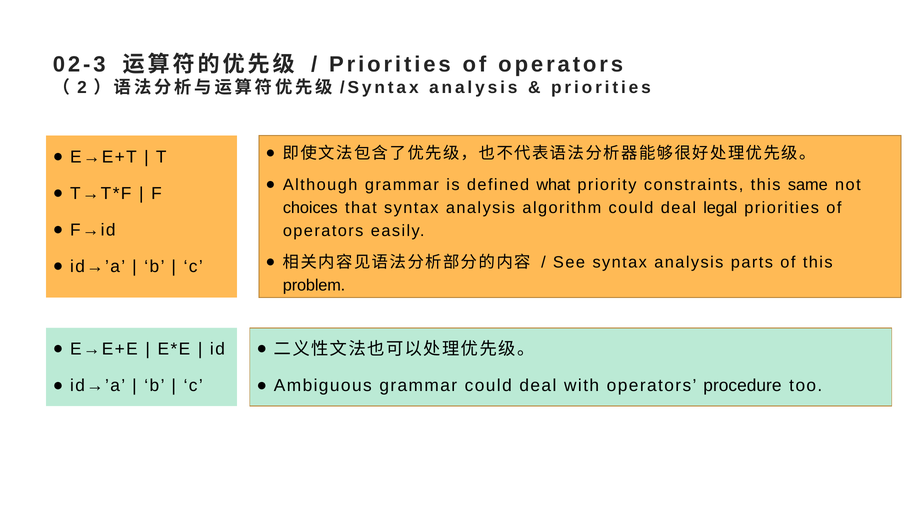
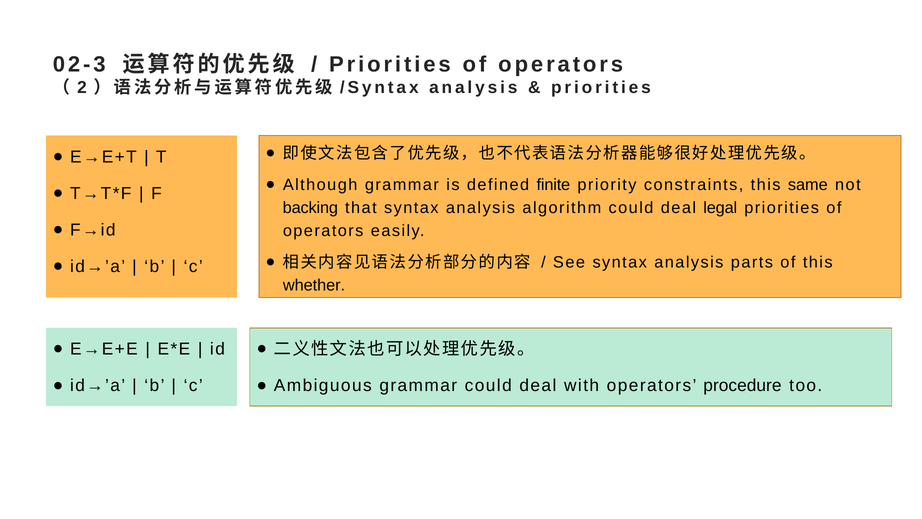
what: what -> finite (553, 185)
choices: choices -> backing (310, 208)
problem: problem -> whether (314, 285)
